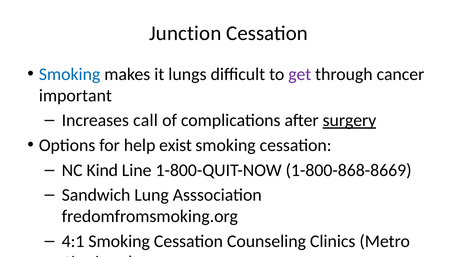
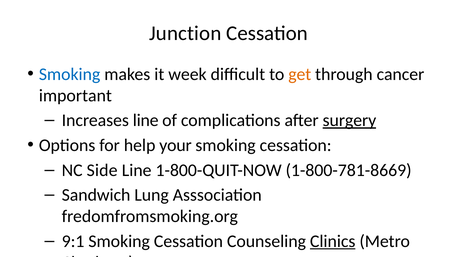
lungs: lungs -> week (187, 74)
get colour: purple -> orange (300, 74)
Increases call: call -> line (146, 120)
exist: exist -> your (175, 145)
Kind: Kind -> Side (102, 170)
1-800-868-8669: 1-800-868-8669 -> 1-800-781-8669 (349, 170)
4:1: 4:1 -> 9:1 (73, 241)
Clinics underline: none -> present (333, 241)
